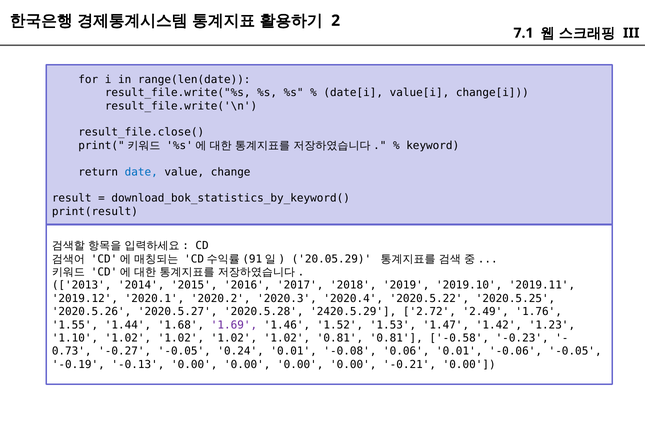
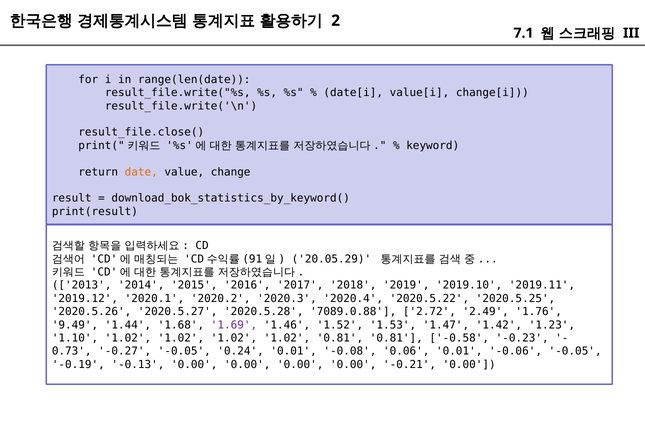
date colour: blue -> orange (141, 172)
2420.5.29: 2420.5.29 -> 7089.0.88 (353, 311)
1.55: 1.55 -> 9.49 (75, 325)
